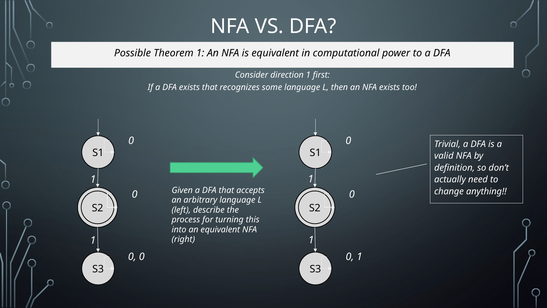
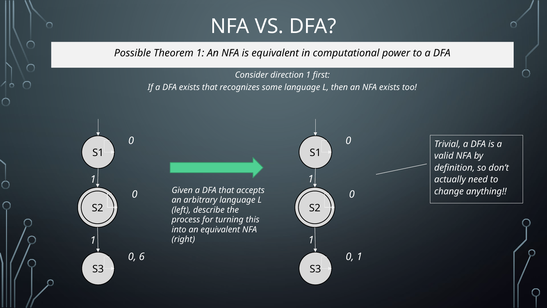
0 0: 0 -> 6 (142, 257)
